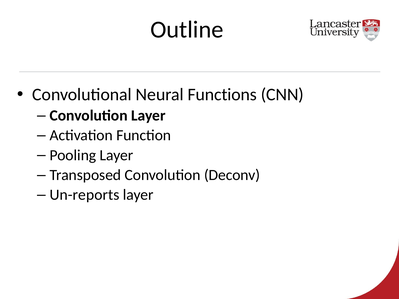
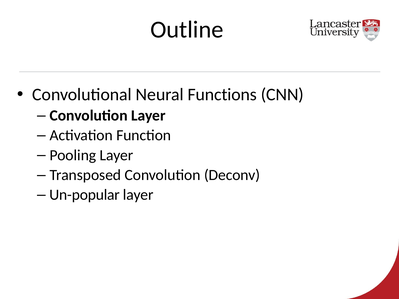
Un-reports: Un-reports -> Un-popular (85, 195)
